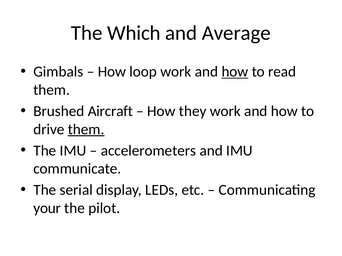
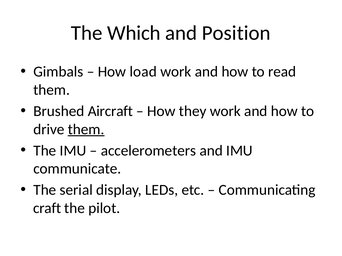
Average: Average -> Position (236, 33)
loop: loop -> load (143, 72)
how underline: present -> none (235, 72)
your: your -> craft (47, 209)
